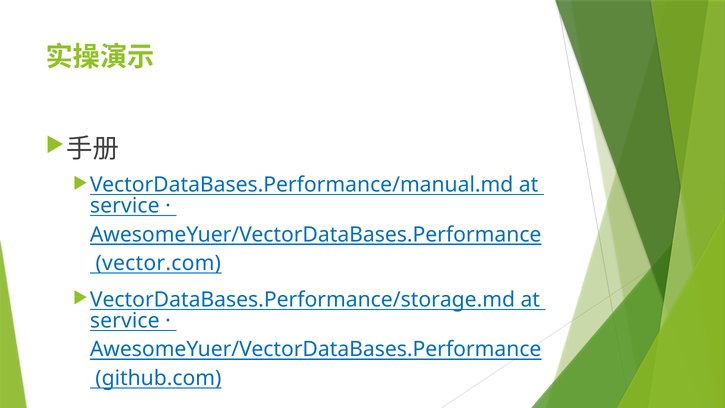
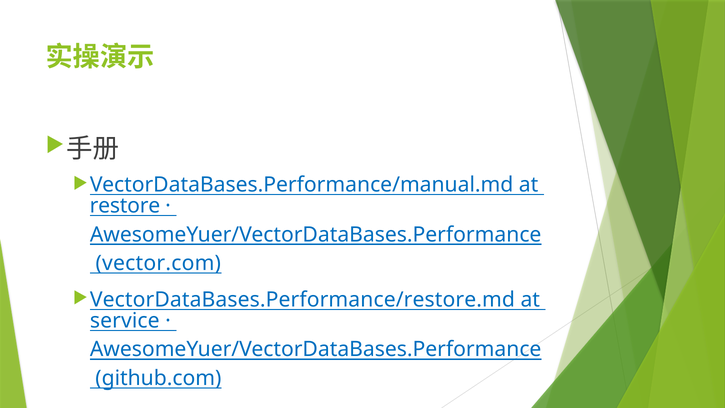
service: service -> restore (125, 206)
VectorDataBases.Performance/storage.md: VectorDataBases.Performance/storage.md -> VectorDataBases.Performance/restore.md (302, 299)
